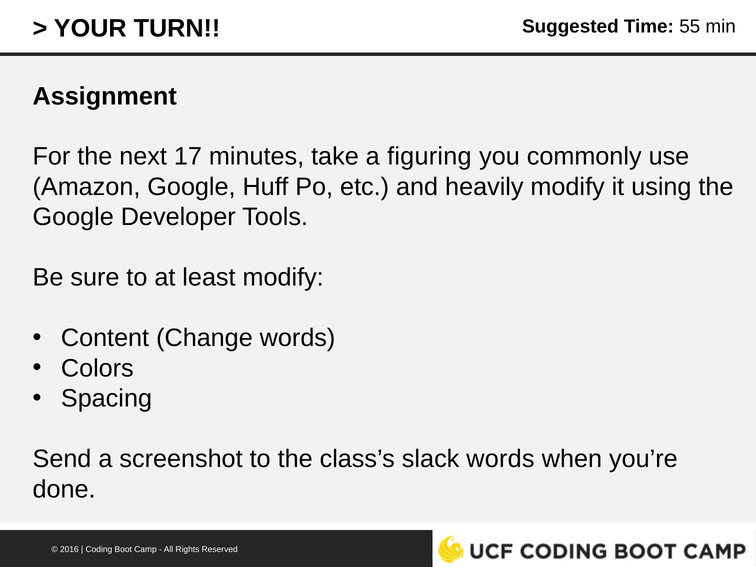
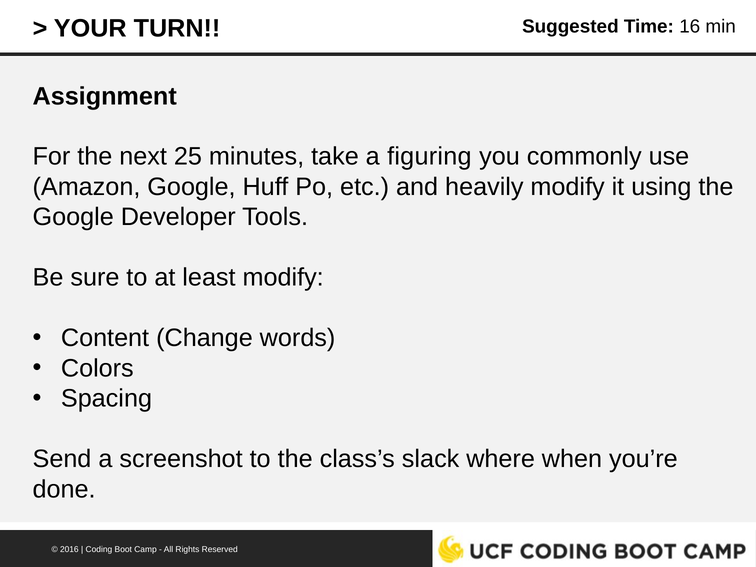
55: 55 -> 16 (690, 27)
17: 17 -> 25 (188, 157)
slack words: words -> where (501, 459)
